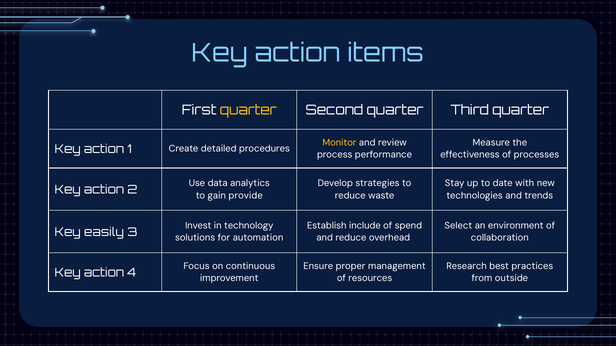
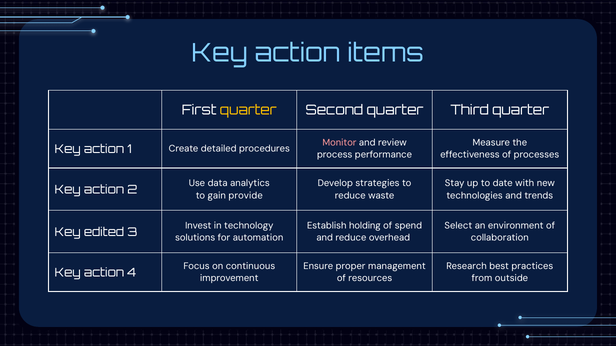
Monitor colour: yellow -> pink (339, 143)
include: include -> holding (365, 226)
easily: easily -> edited (104, 233)
